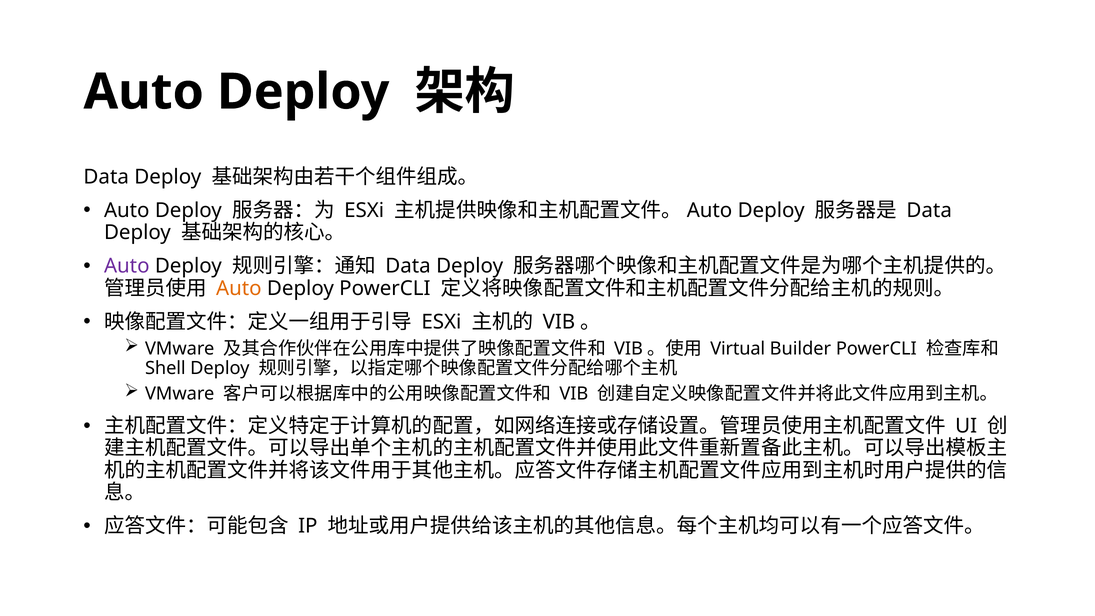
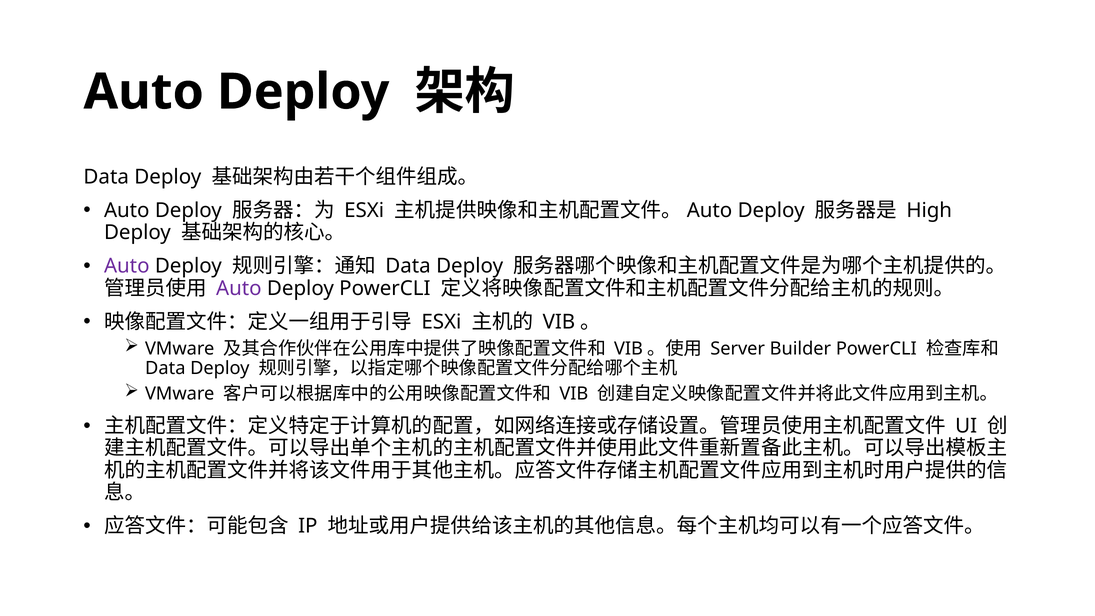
Data: Data -> High (929, 210)
Auto colour: orange -> purple (239, 288)
Virtual: Virtual -> Server (738, 349)
Shell: Shell -> Data (165, 368)
